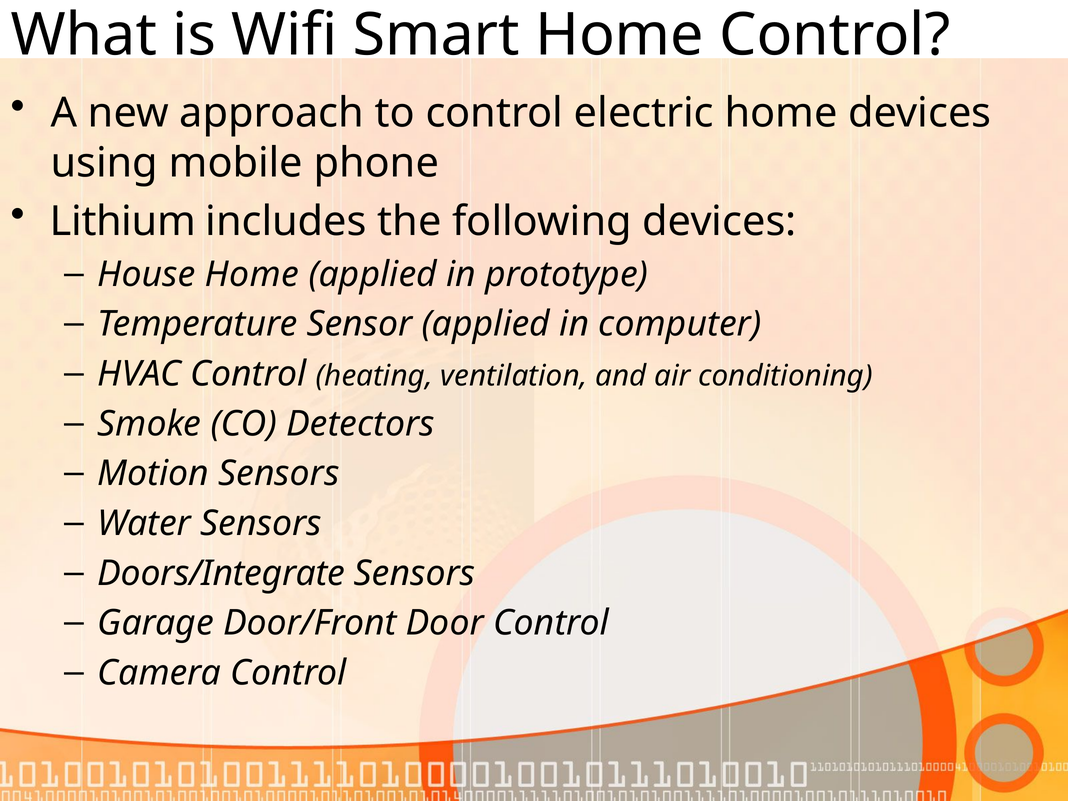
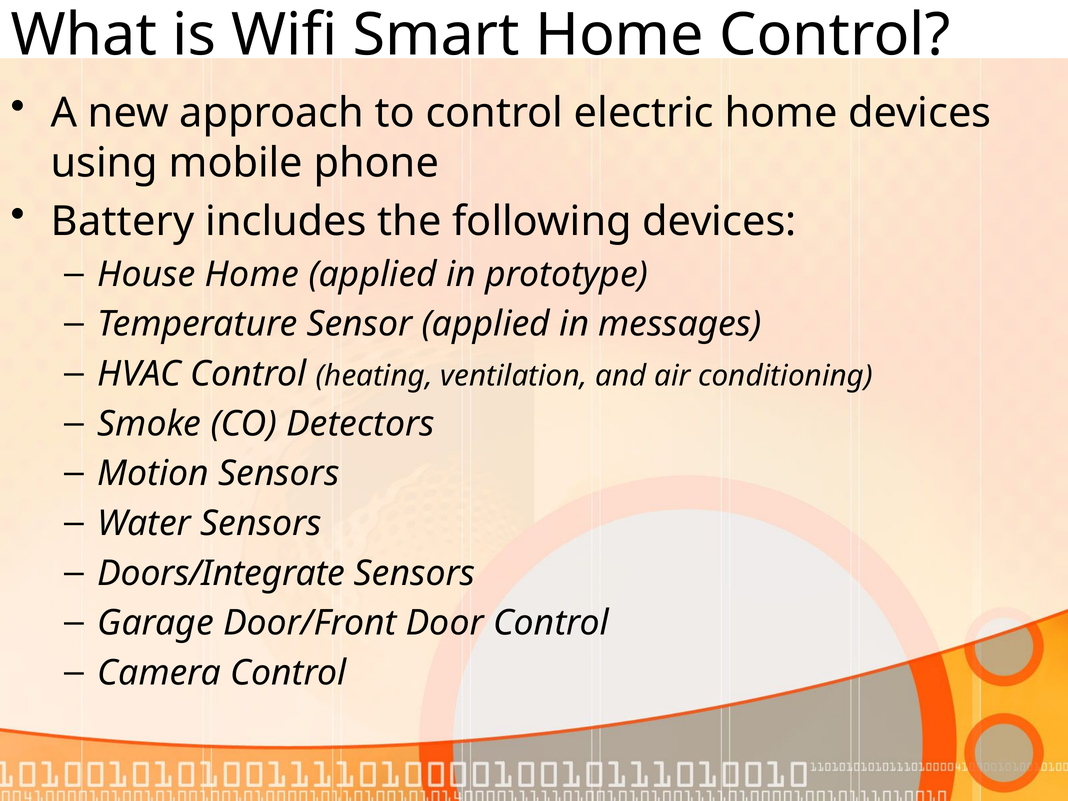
Lithium: Lithium -> Battery (123, 221)
computer: computer -> messages (680, 324)
